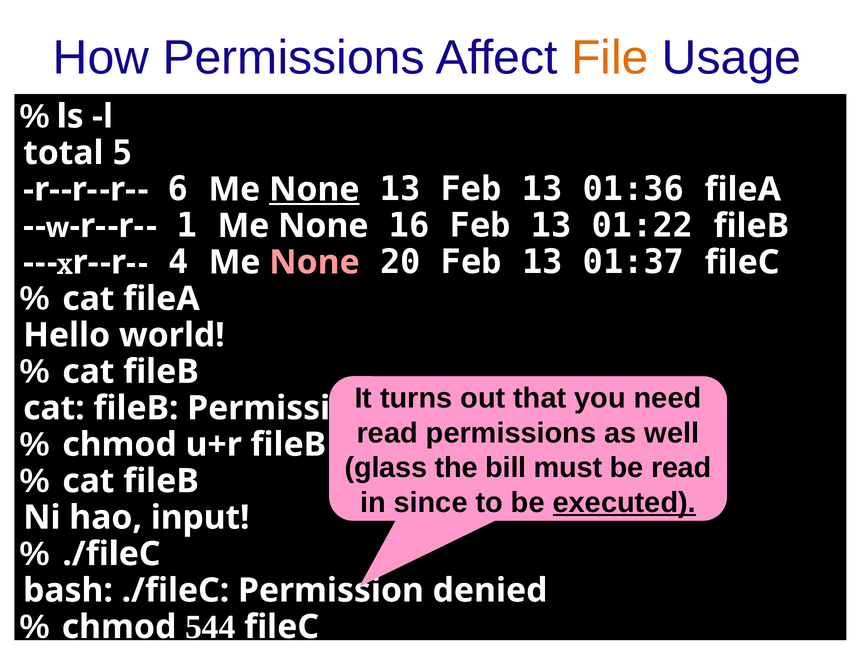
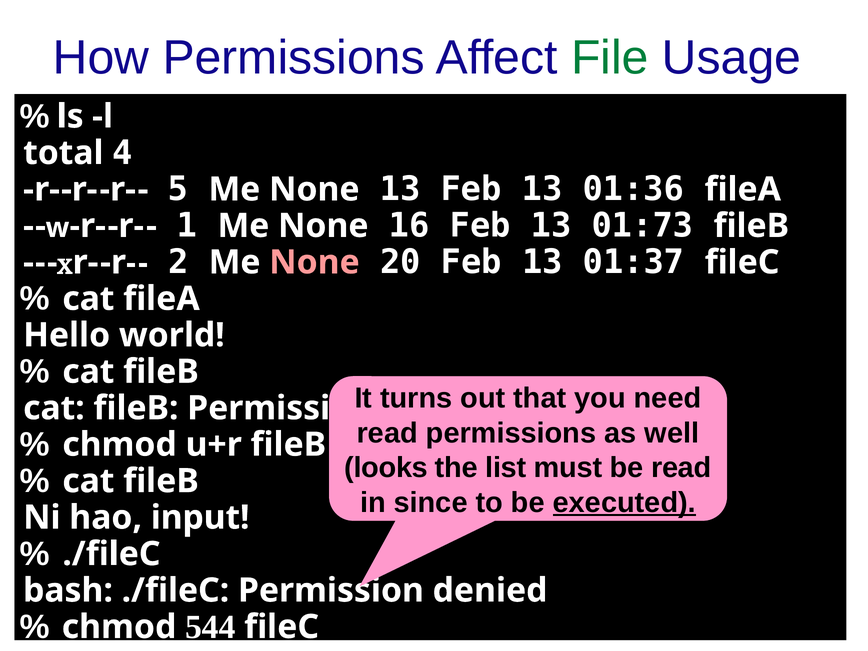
File colour: orange -> green (610, 58)
5: 5 -> 4 (123, 153)
6: 6 -> 5 (178, 189)
None underline: present -> none (314, 189)
01:22: 01:22 -> 01:73 (642, 226)
4: 4 -> 2 (178, 262)
glass: glass -> looks (386, 468)
bill: bill -> list (506, 468)
